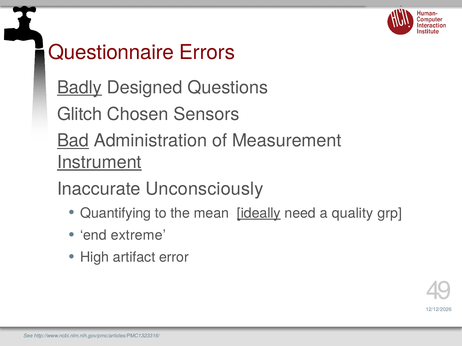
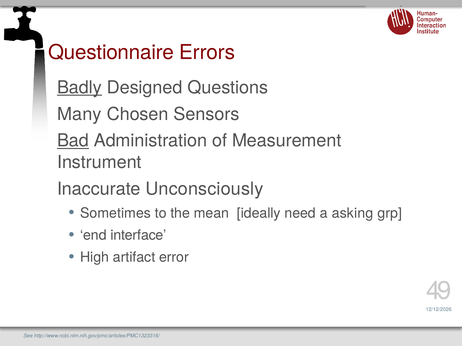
Glitch: Glitch -> Many (79, 114)
Instrument underline: present -> none (99, 163)
Quantifying: Quantifying -> Sometimes (116, 213)
ideally underline: present -> none (259, 213)
quality: quality -> asking (353, 213)
extreme: extreme -> interface (138, 235)
